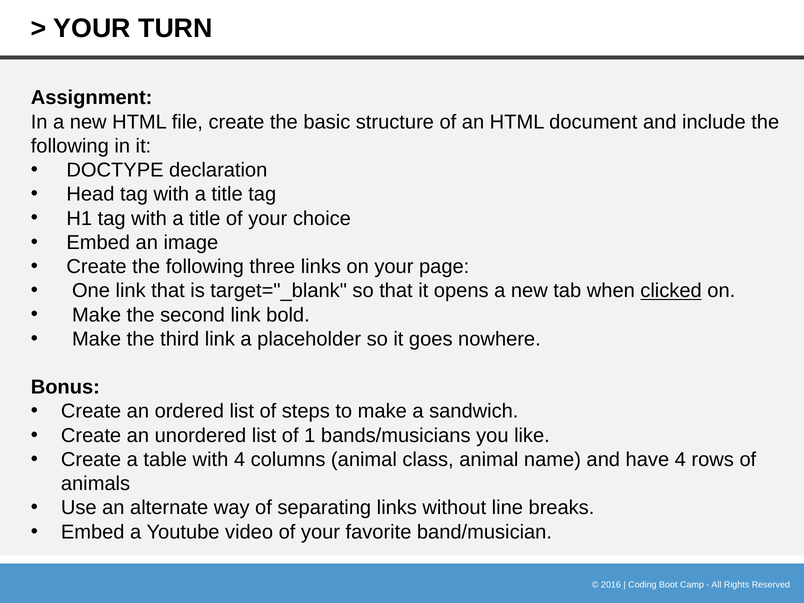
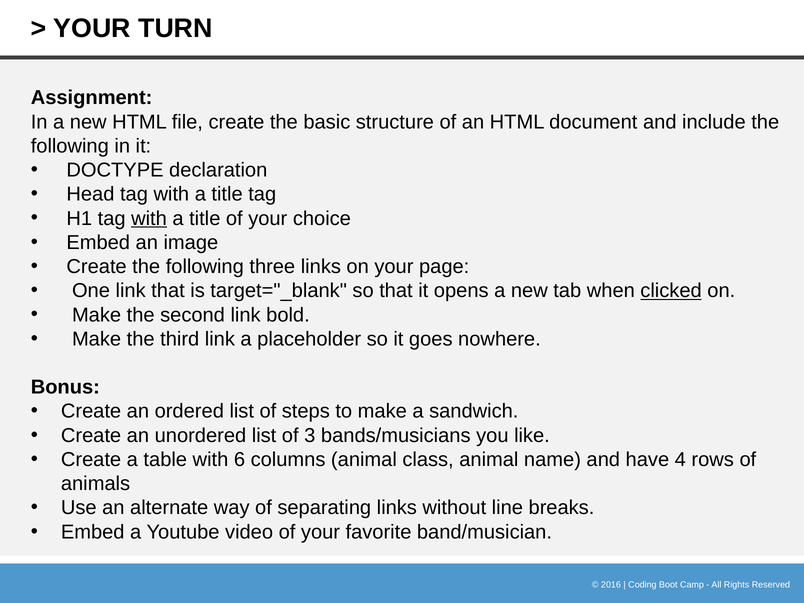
with underline: none -> present (149, 218)
1: 1 -> 3 (310, 435)
with 4: 4 -> 6 (239, 460)
